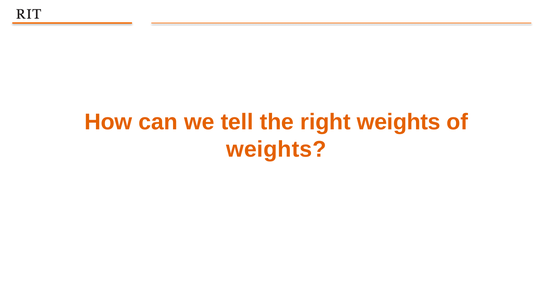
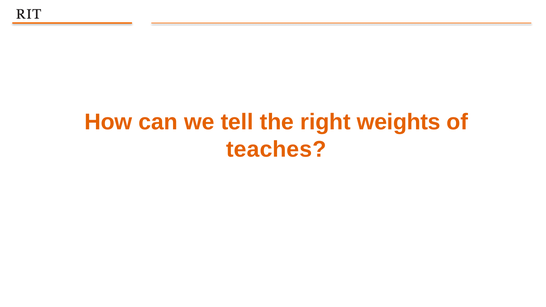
weights: weights -> teaches (276, 149)
